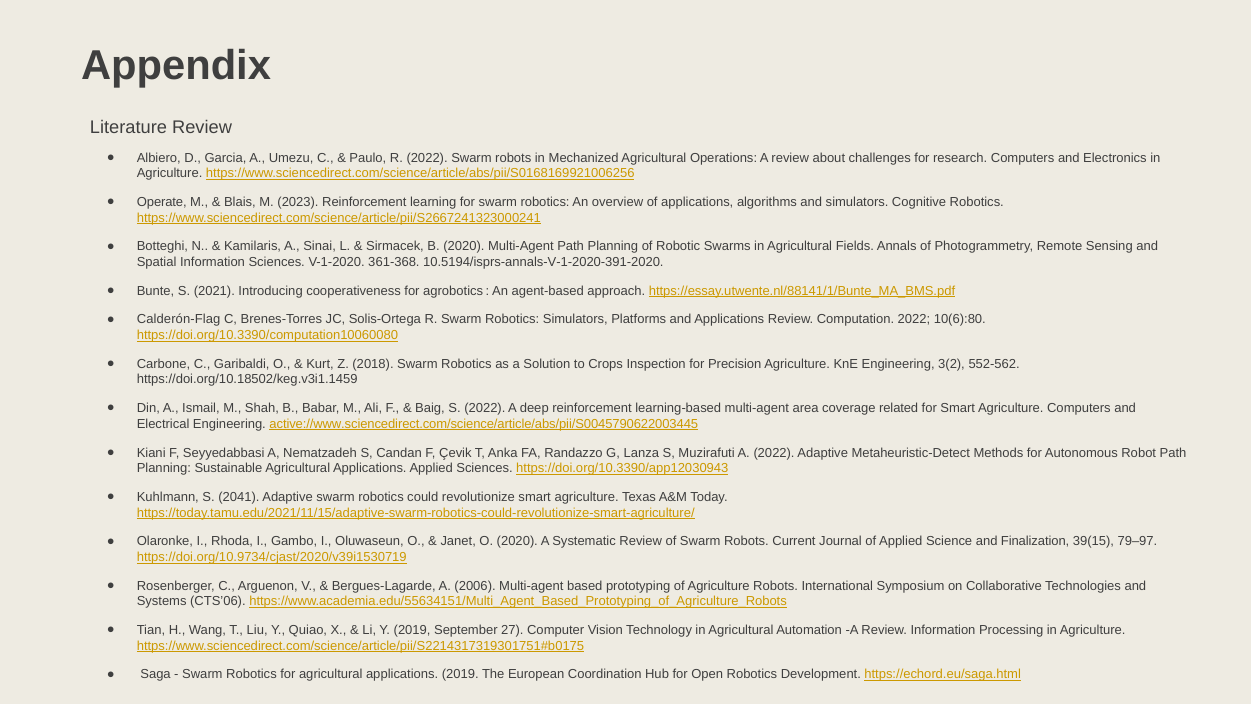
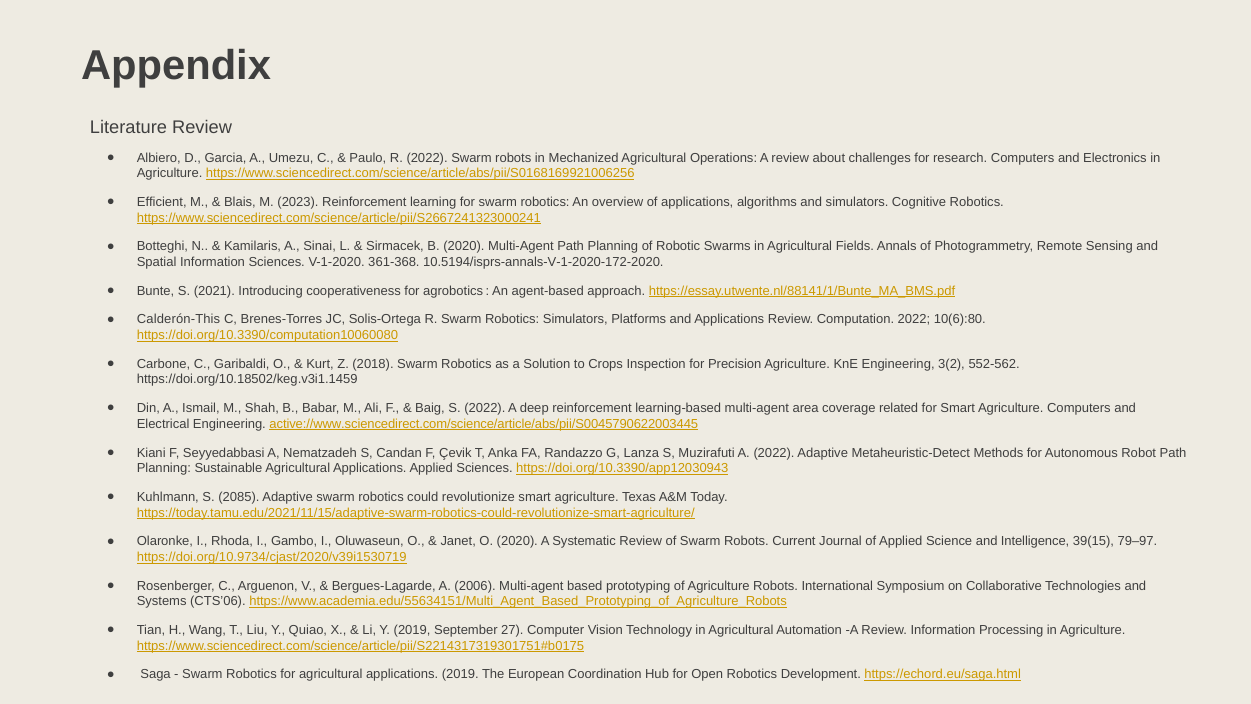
Operate: Operate -> Efficient (162, 202)
10.5194/isprs-annals-V-1-2020-391-2020: 10.5194/isprs-annals-V-1-2020-391-2020 -> 10.5194/isprs-annals-V-1-2020-172-2020 (543, 262)
Calderón-Flag: Calderón-Flag -> Calderón-This (179, 319)
2041: 2041 -> 2085 (239, 497)
Finalization: Finalization -> Intelligence (1035, 541)
